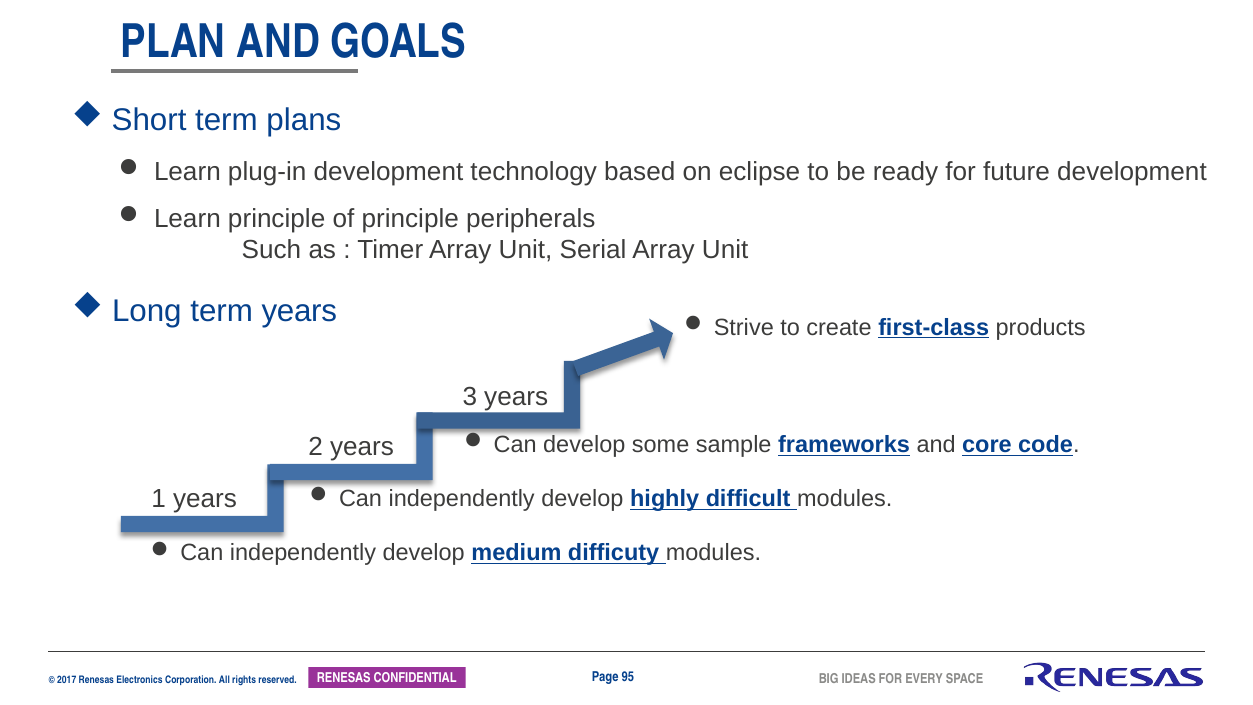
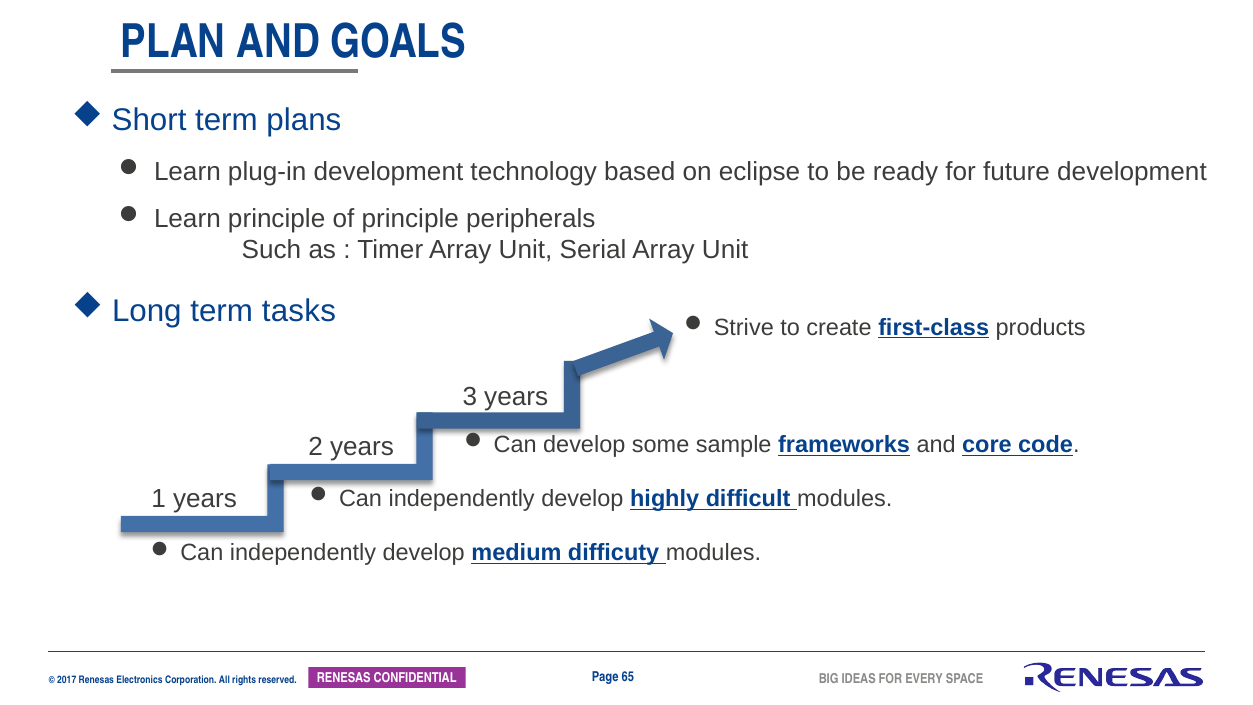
term years: years -> tasks (299, 311)
95: 95 -> 65 (628, 677)
